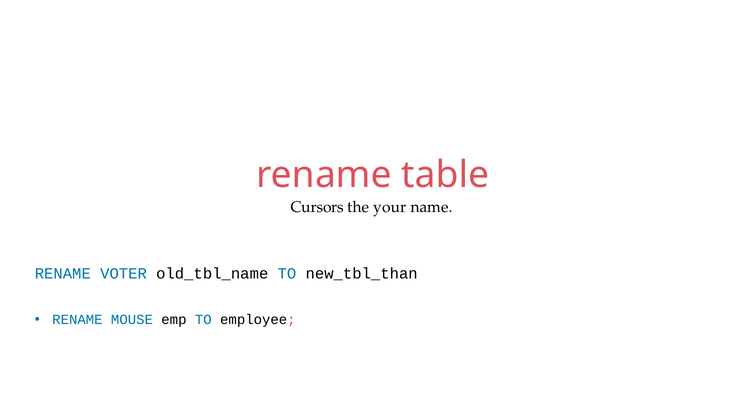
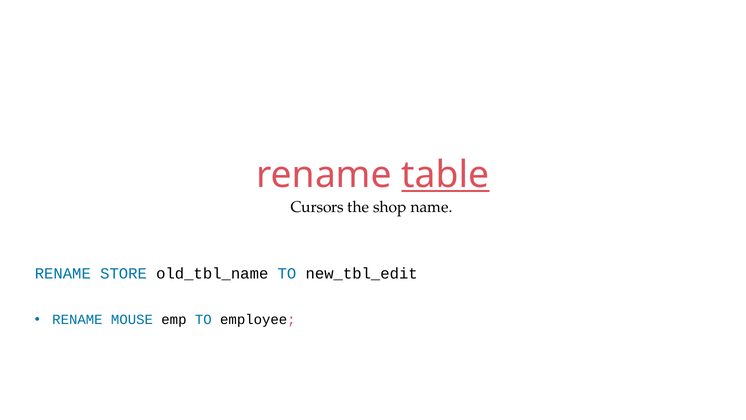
table underline: none -> present (445, 175)
your: your -> shop (390, 207)
VOTER: VOTER -> STORE (124, 274)
new_tbl_than: new_tbl_than -> new_tbl_edit (362, 274)
